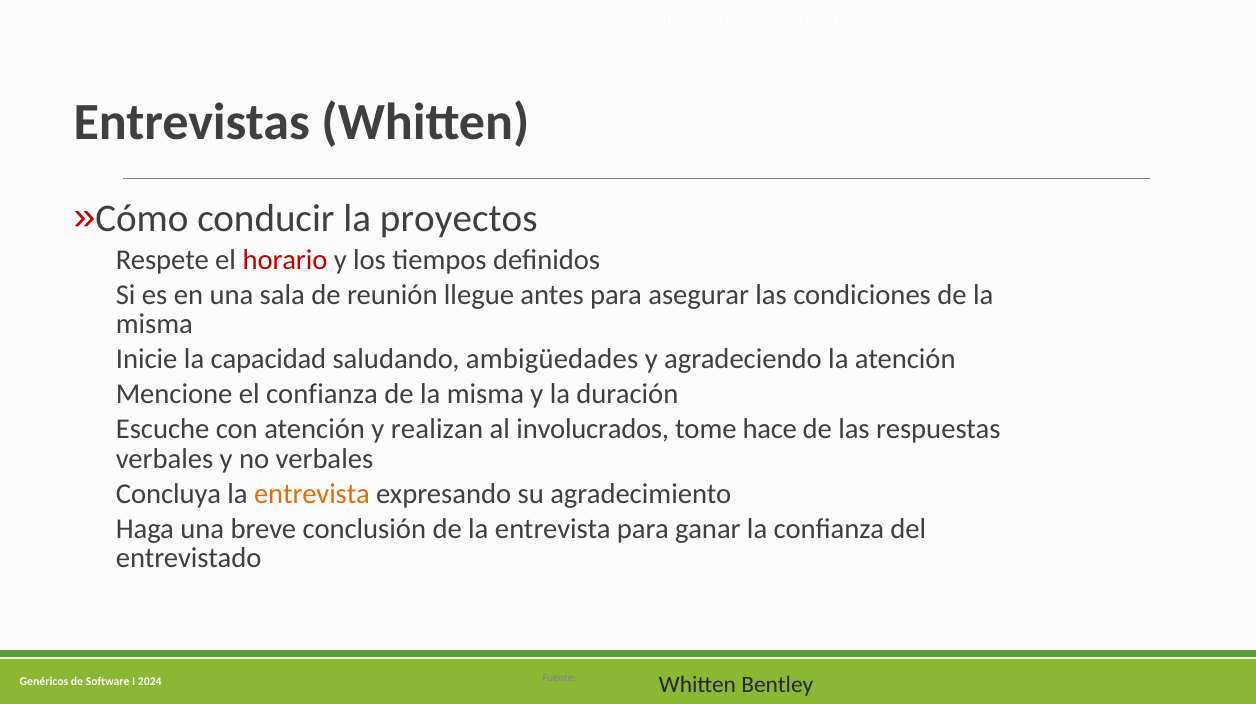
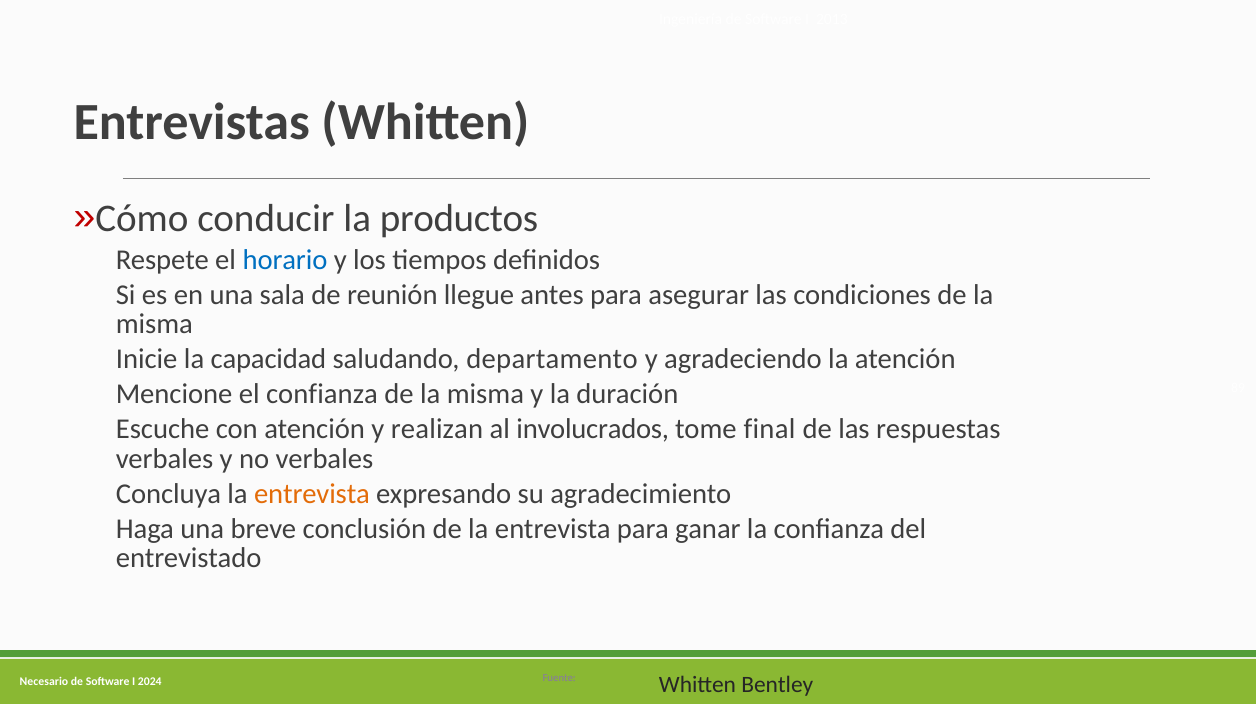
proyectos: proyectos -> productos (459, 219)
horario colour: red -> blue (285, 260)
ambigüedades: ambigüedades -> departamento (552, 359)
hace: hace -> final (769, 429)
Genéricos: Genéricos -> Necesario (44, 681)
